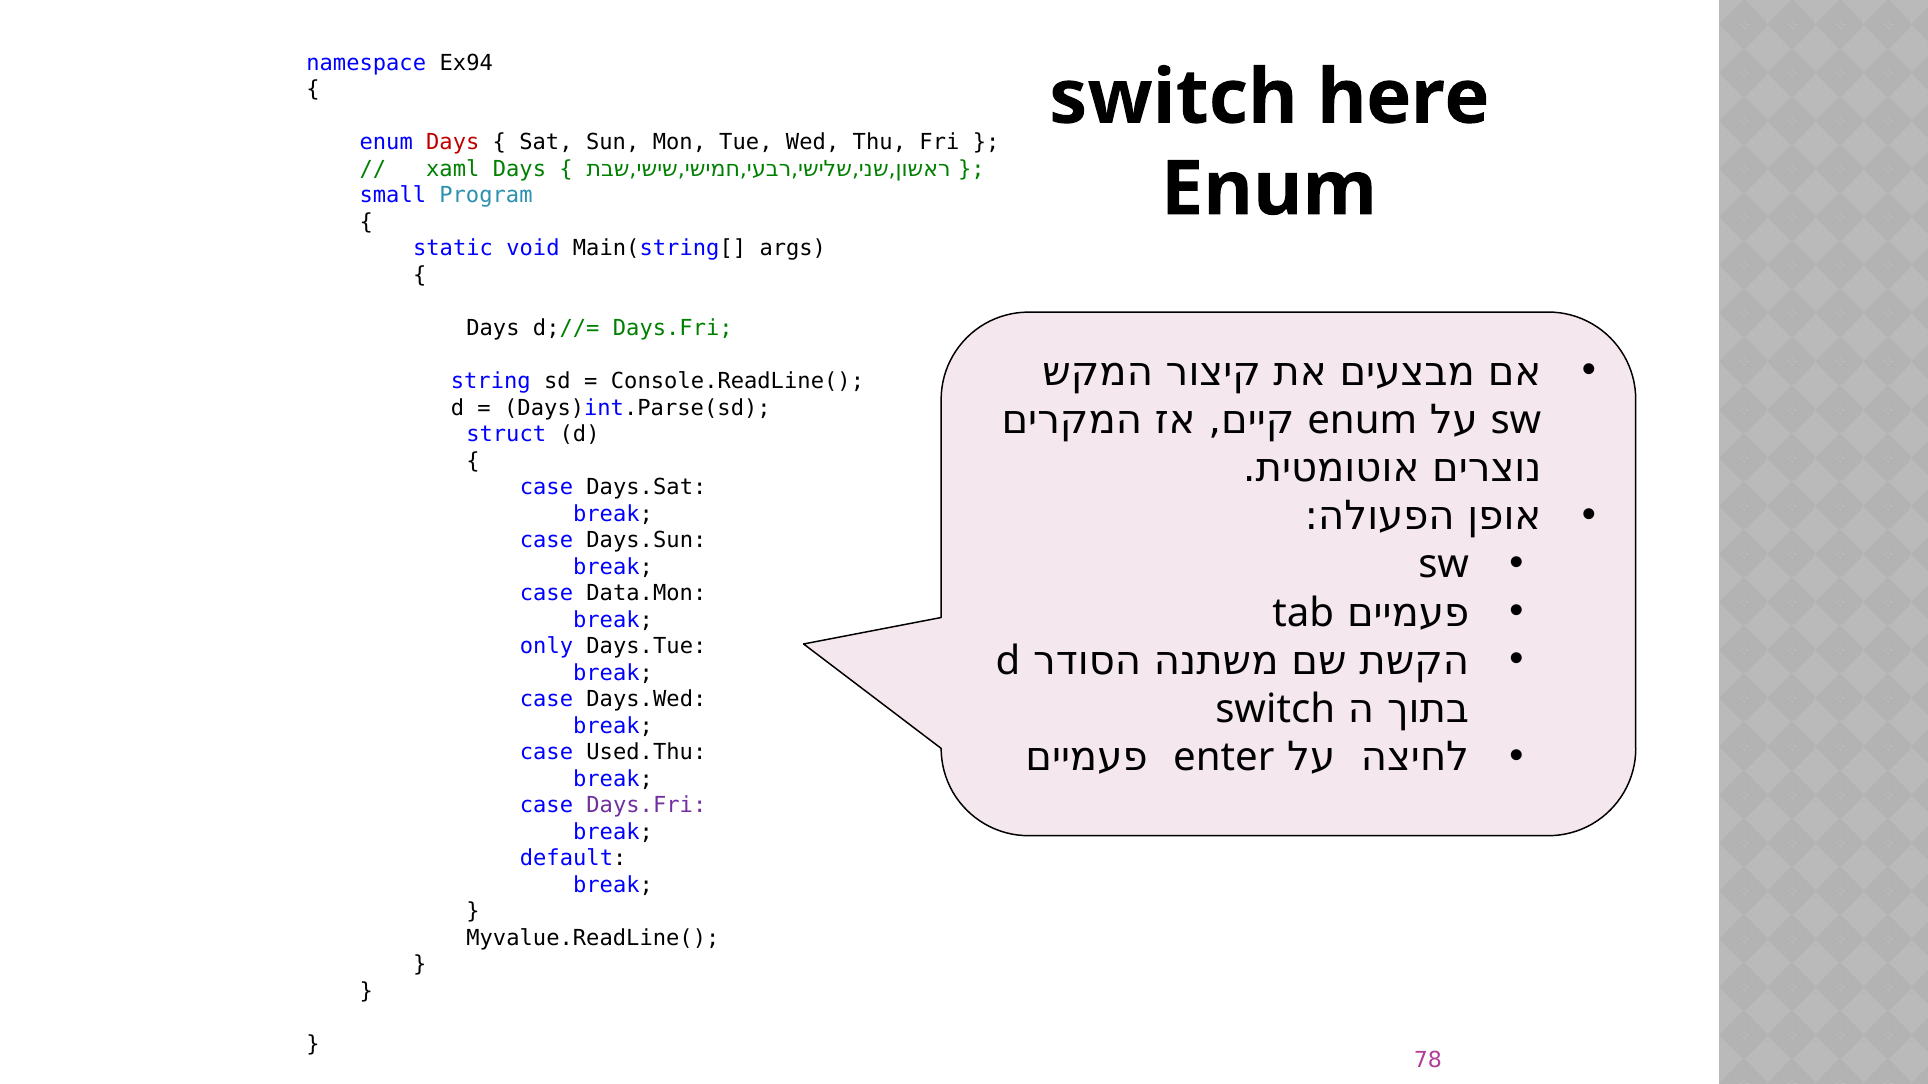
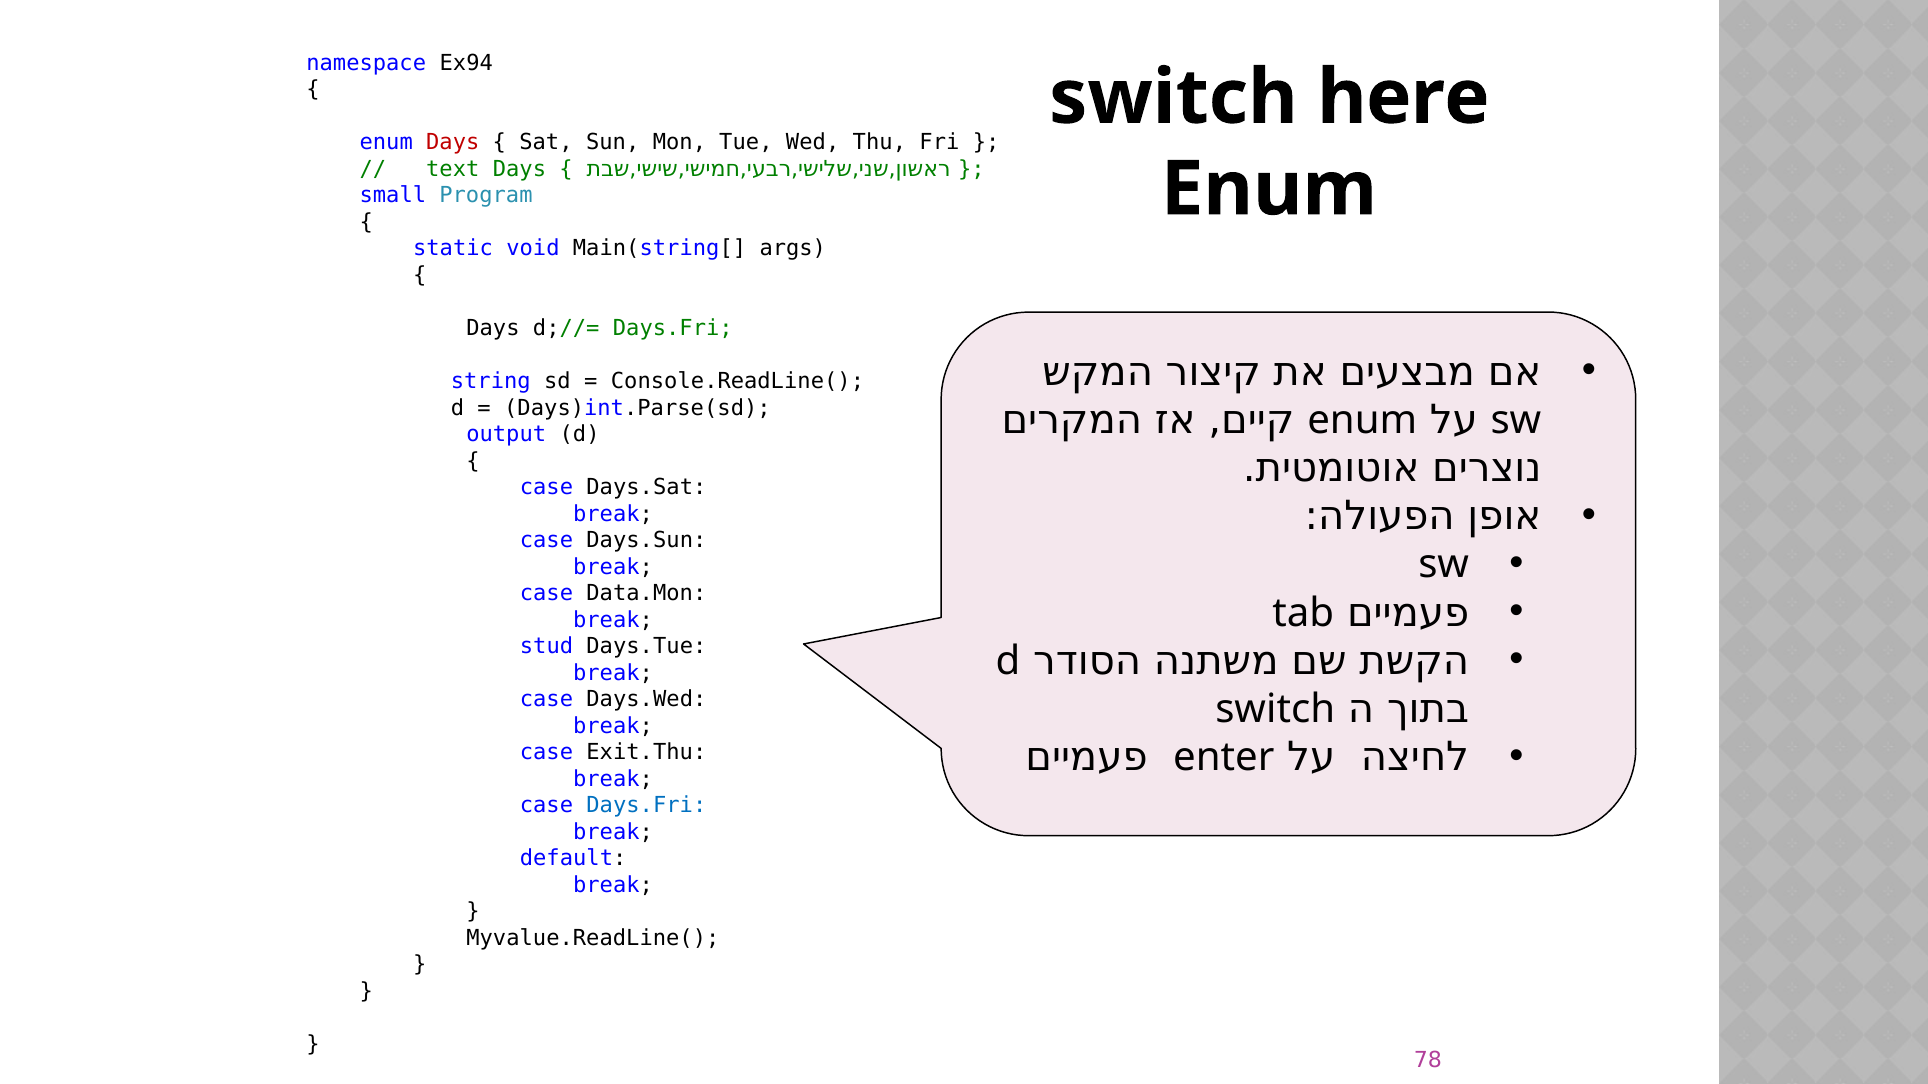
xaml: xaml -> text (453, 169)
struct: struct -> output (506, 434)
only: only -> stud (546, 647)
Used.Thu: Used.Thu -> Exit.Thu (646, 753)
Days.Fri colour: purple -> blue (646, 806)
